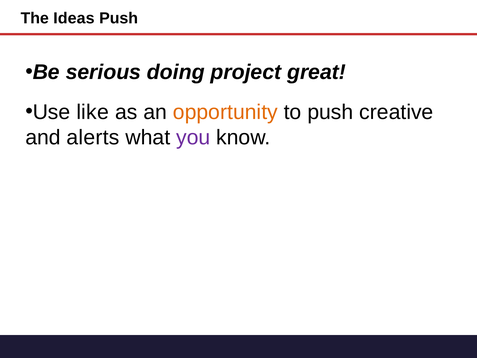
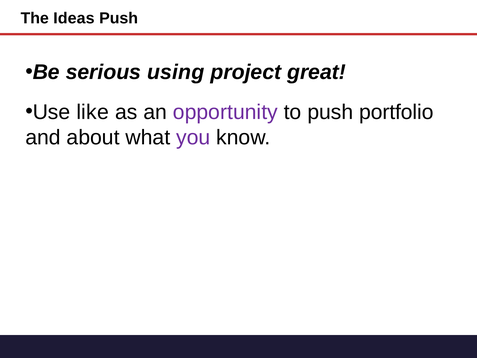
doing: doing -> using (176, 72)
opportunity colour: orange -> purple (225, 112)
creative: creative -> portfolio (396, 112)
alerts: alerts -> about (93, 137)
